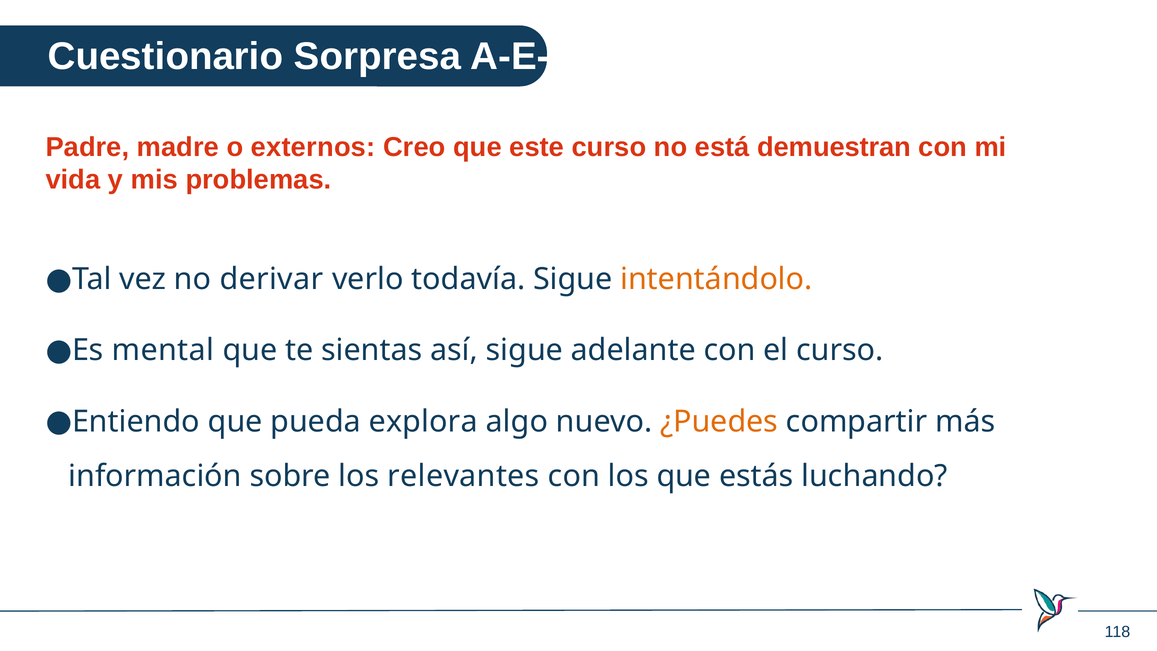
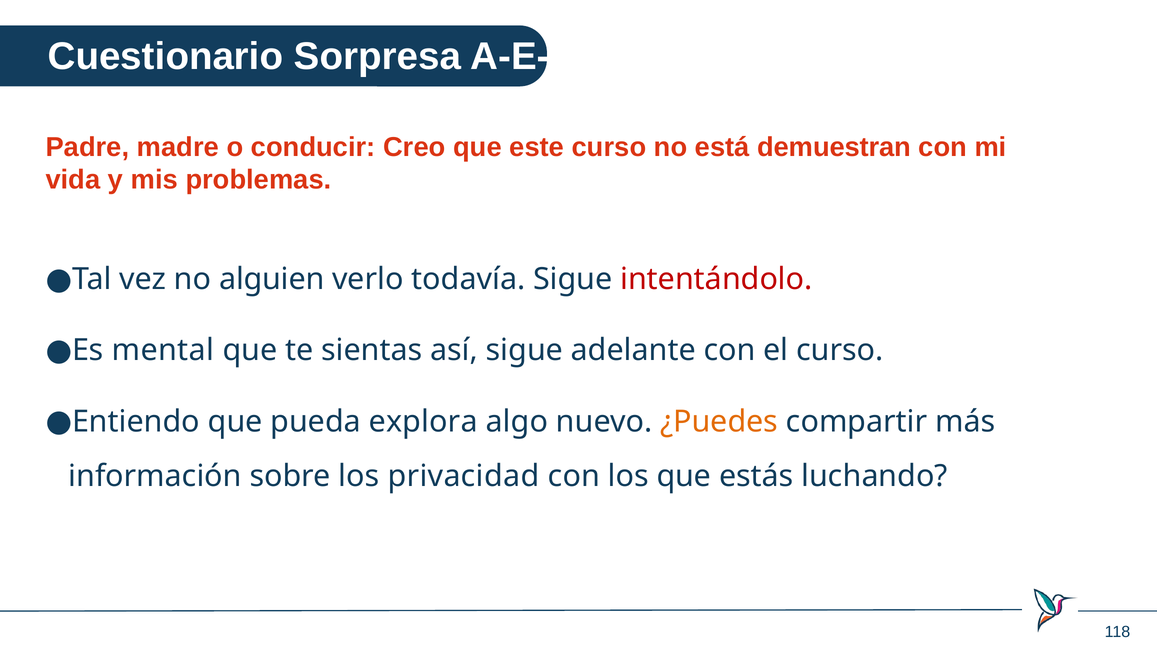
externos: externos -> conducir (313, 147)
derivar: derivar -> alguien (272, 279)
intentándolo colour: orange -> red (716, 279)
relevantes: relevantes -> privacidad (463, 476)
